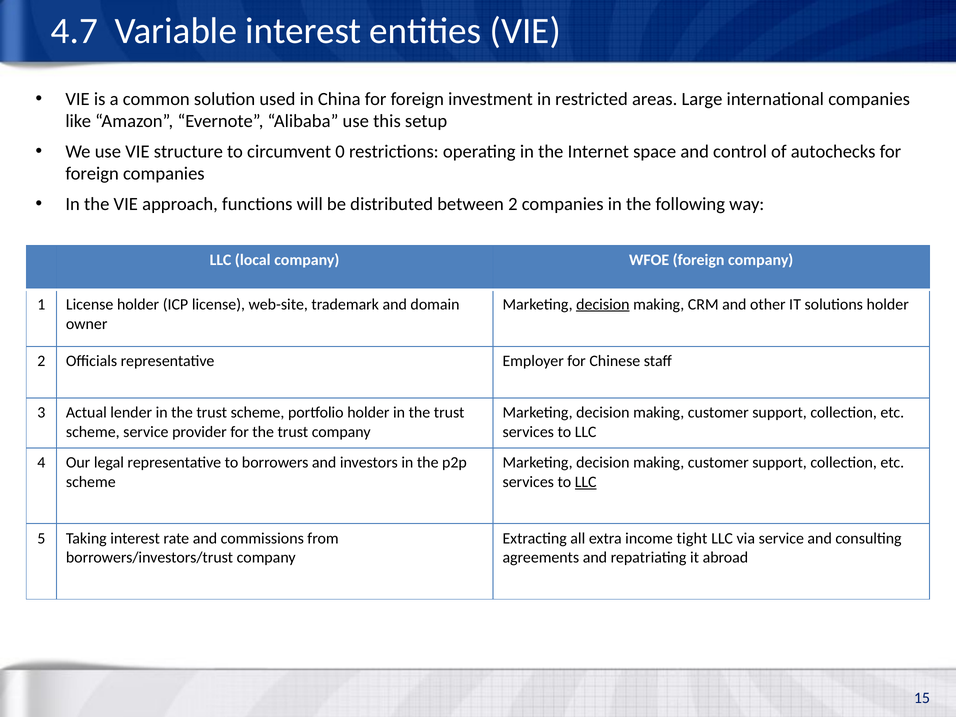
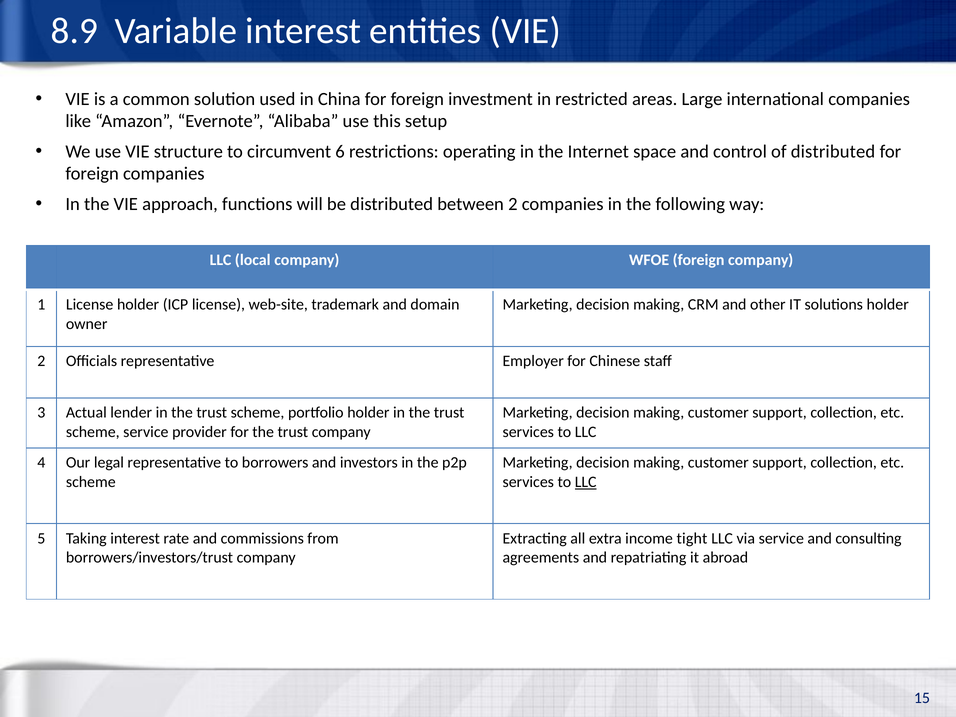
4.7: 4.7 -> 8.9 (74, 31)
0: 0 -> 6 (340, 151)
of autochecks: autochecks -> distributed (833, 151)
decision underline: present -> none (603, 304)
